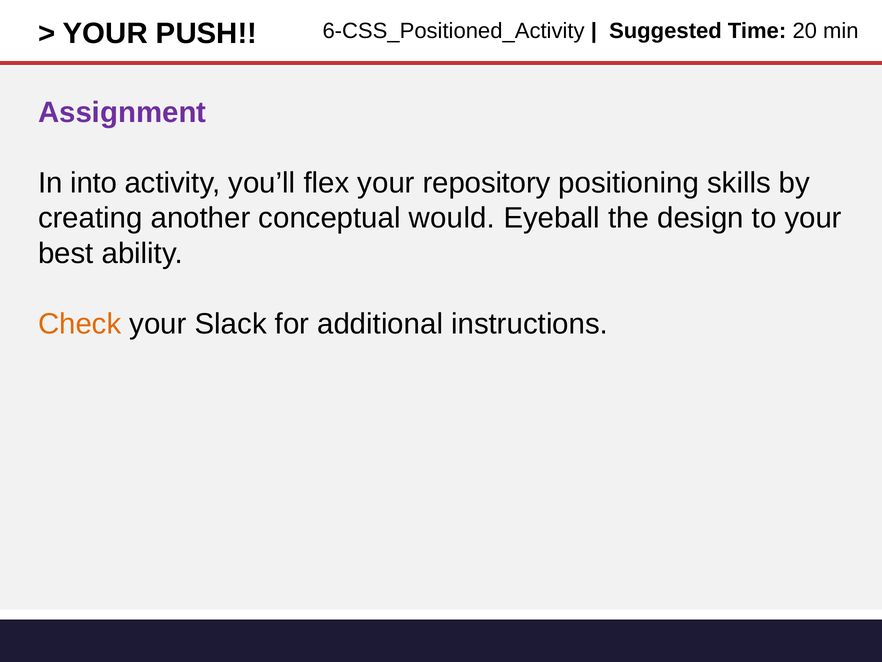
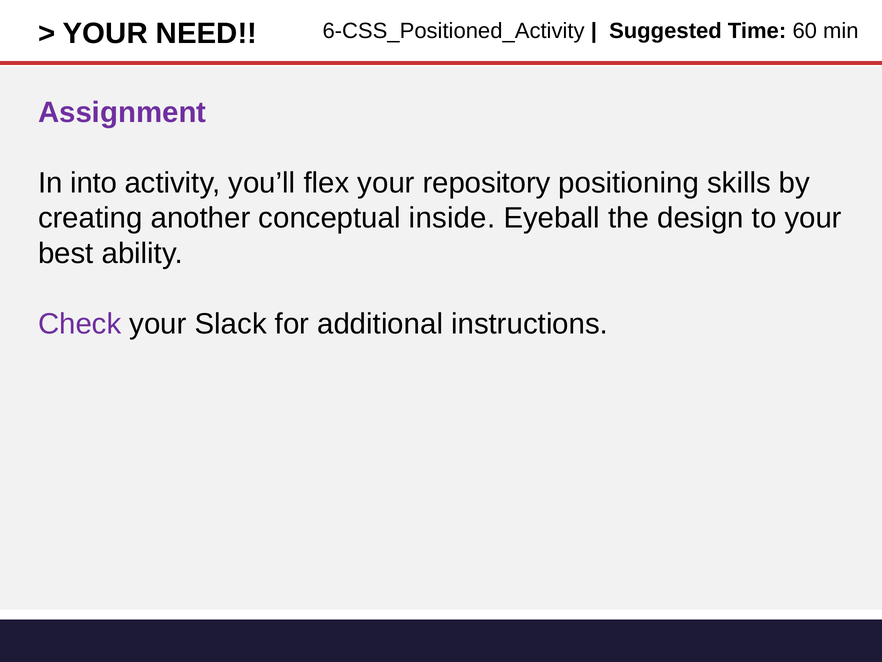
PUSH: PUSH -> NEED (207, 33)
20: 20 -> 60 (805, 31)
would: would -> inside (452, 218)
Check colour: orange -> purple (80, 324)
